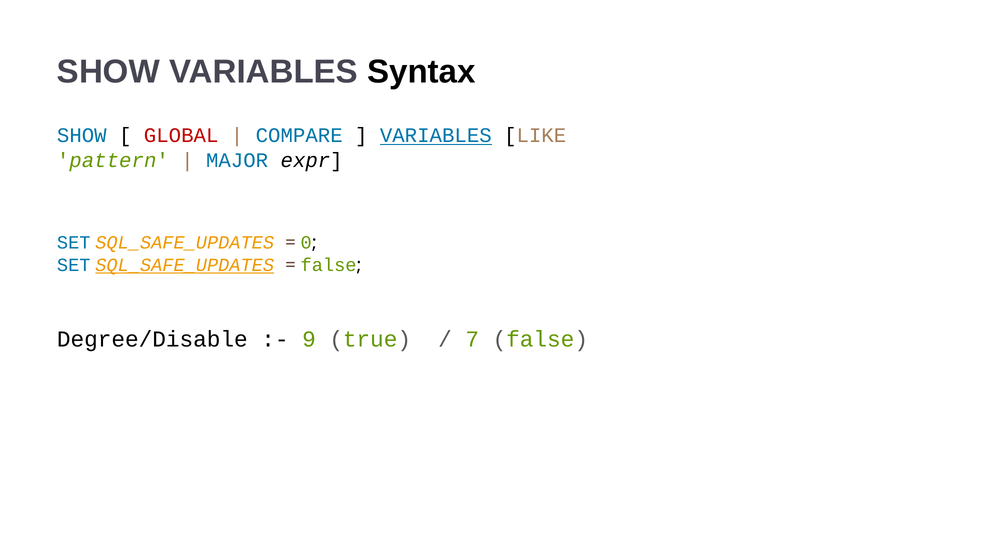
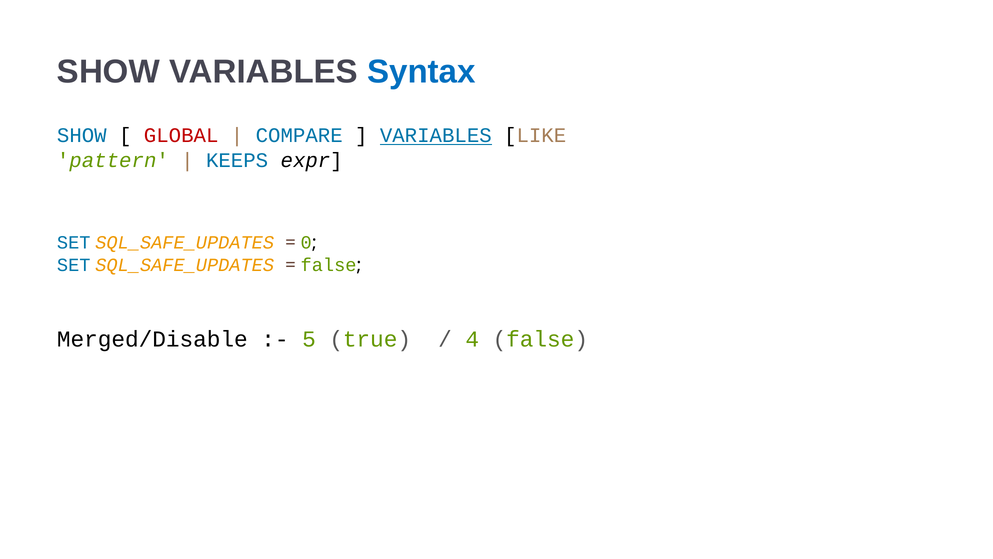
Syntax colour: black -> blue (421, 72)
MAJOR: MAJOR -> KEEPS (237, 160)
SQL_SAFE_UPDATES underline: present -> none (185, 265)
Degree/Disable: Degree/Disable -> Merged/Disable (152, 339)
9: 9 -> 5 (309, 339)
7: 7 -> 4 (472, 339)
